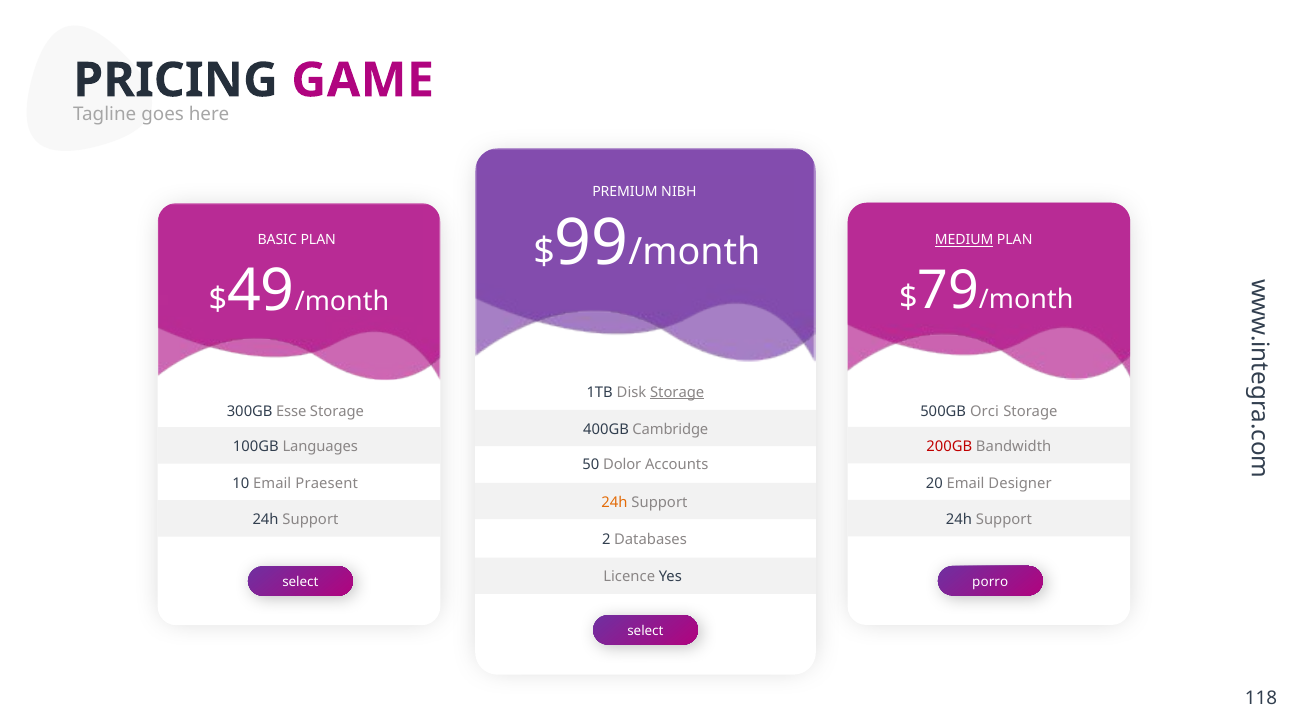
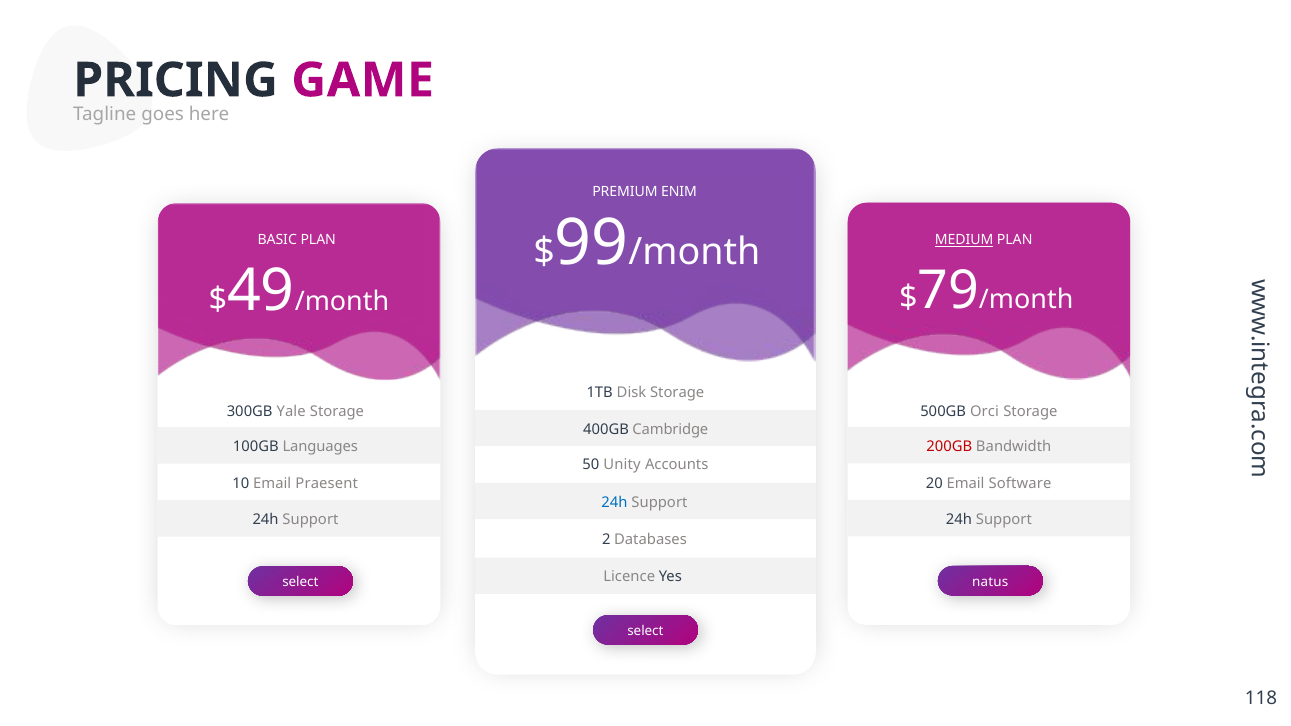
NIBH: NIBH -> ENIM (679, 192)
Storage underline: present -> none (677, 393)
Esse: Esse -> Yale (291, 411)
Dolor: Dolor -> Unity (622, 465)
Designer: Designer -> Software (1020, 484)
24h colour: orange -> blue (615, 502)
porro: porro -> natus (990, 582)
